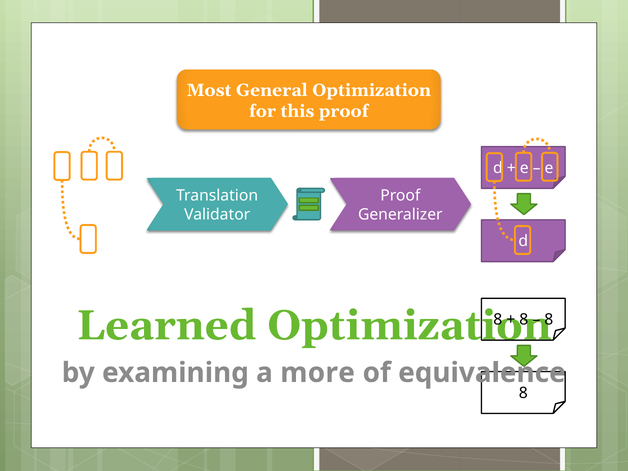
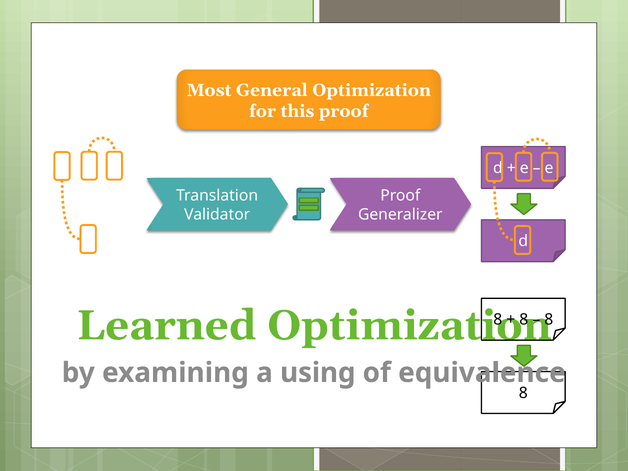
more: more -> using (318, 373)
